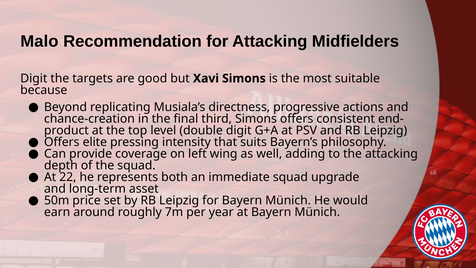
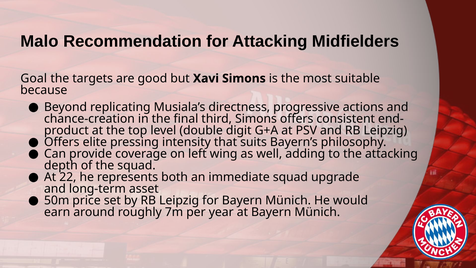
Digit: Digit -> Goal (34, 78)
